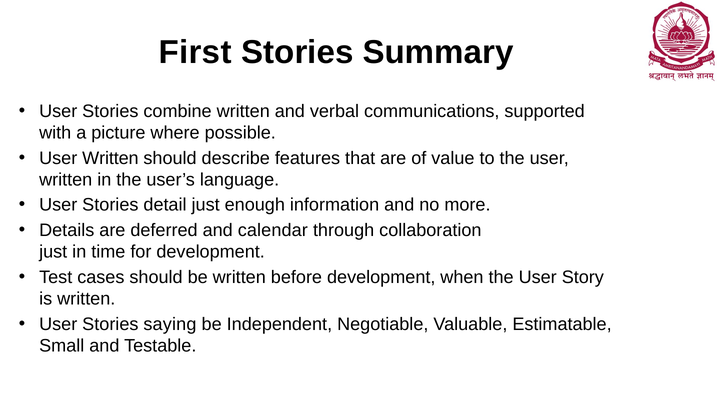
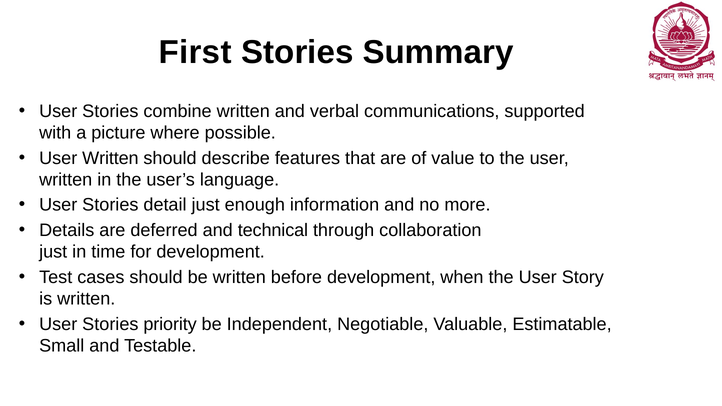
calendar: calendar -> technical (273, 230)
saying: saying -> priority (170, 324)
